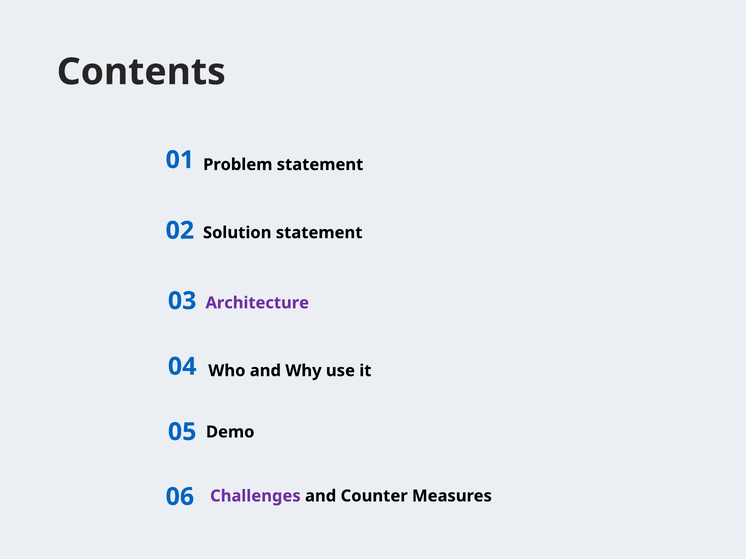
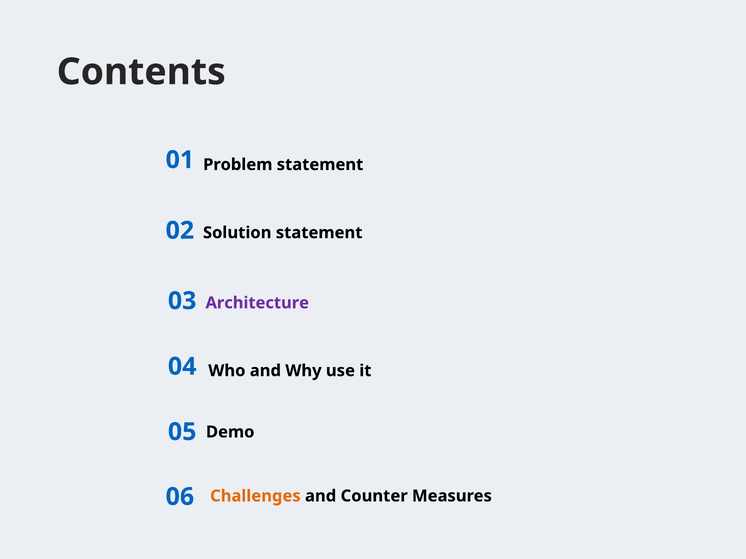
Challenges colour: purple -> orange (255, 496)
